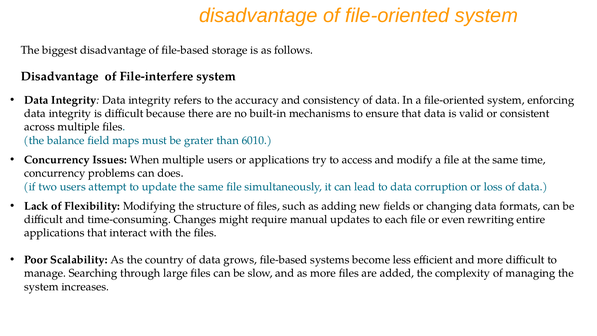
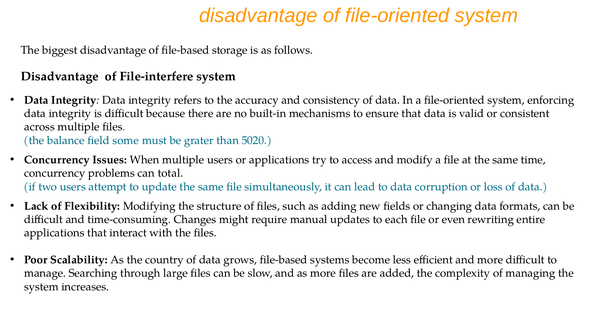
maps: maps -> some (126, 140)
6010: 6010 -> 5020 (257, 140)
does: does -> total (170, 173)
